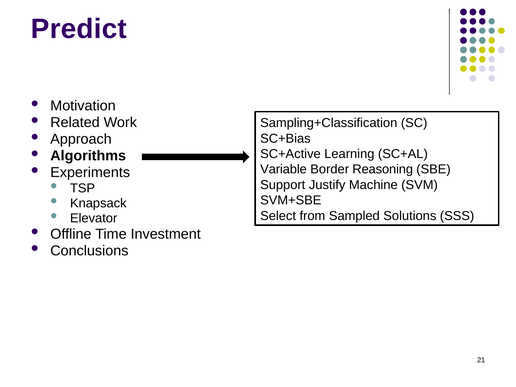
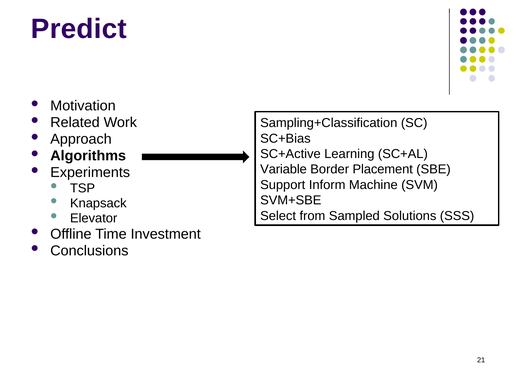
Reasoning: Reasoning -> Placement (383, 169)
Justify: Justify -> Inform (327, 185)
